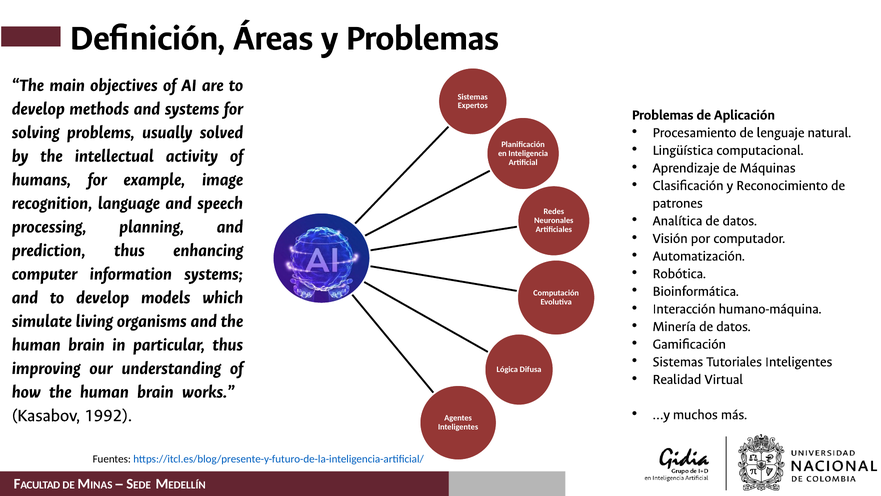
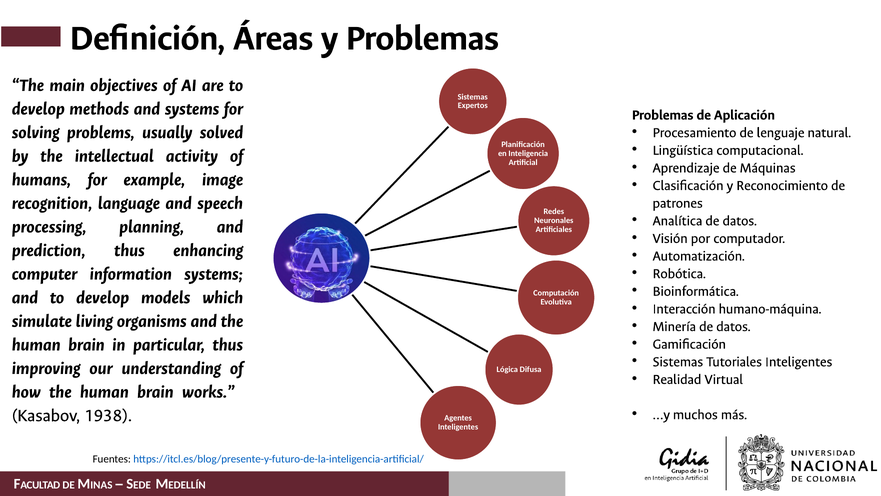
1992: 1992 -> 1938 (108, 415)
